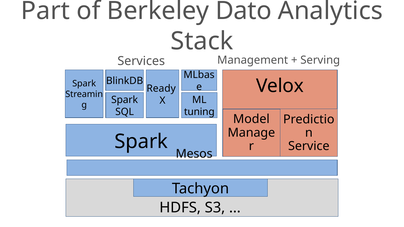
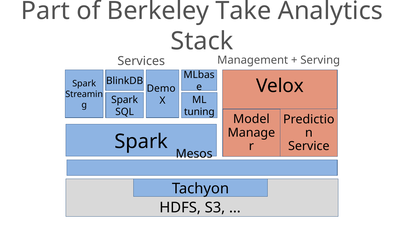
Dato: Dato -> Take (243, 11)
Ready: Ready -> Demo (161, 89)
